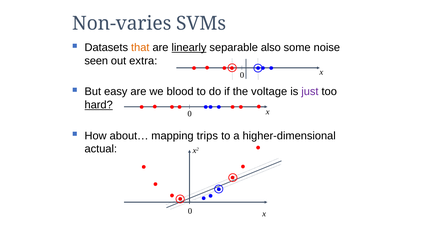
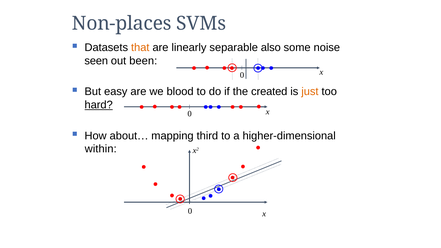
Non-varies: Non-varies -> Non-places (122, 23)
linearly underline: present -> none (189, 48)
extra: extra -> been (143, 61)
voltage: voltage -> created (269, 92)
just colour: purple -> orange (310, 92)
trips: trips -> third (207, 136)
actual: actual -> within (101, 149)
